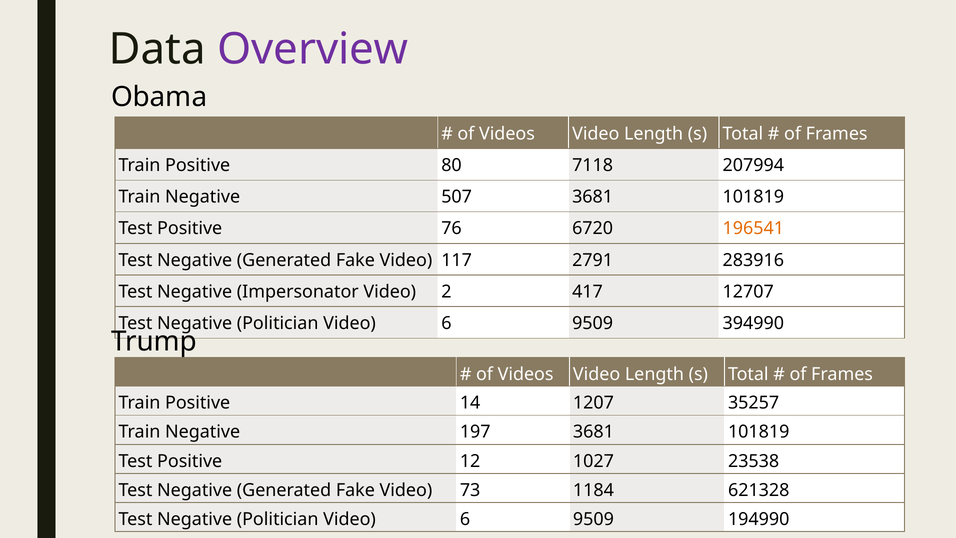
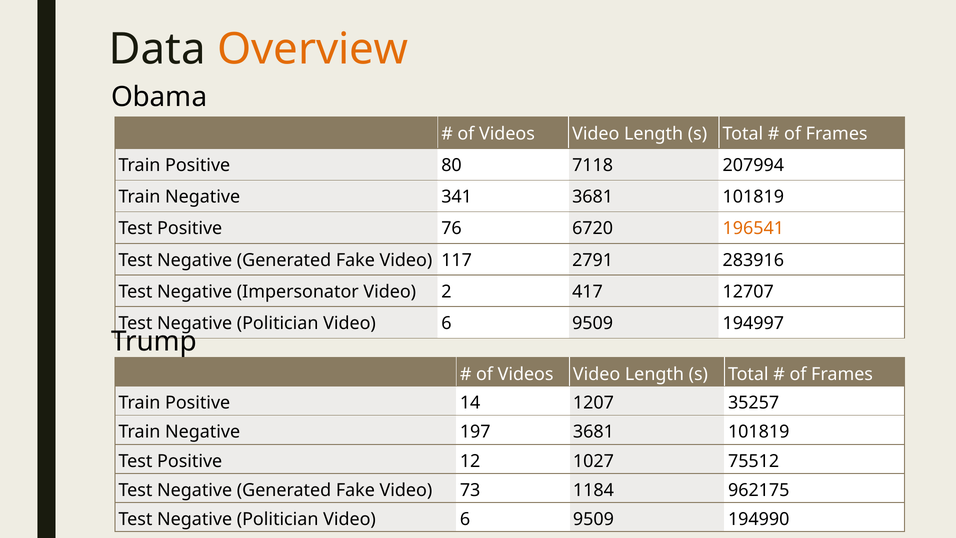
Overview colour: purple -> orange (313, 49)
507: 507 -> 341 (457, 197)
394990: 394990 -> 194997 (753, 323)
23538: 23538 -> 75512 (754, 461)
621328: 621328 -> 962175 (759, 490)
